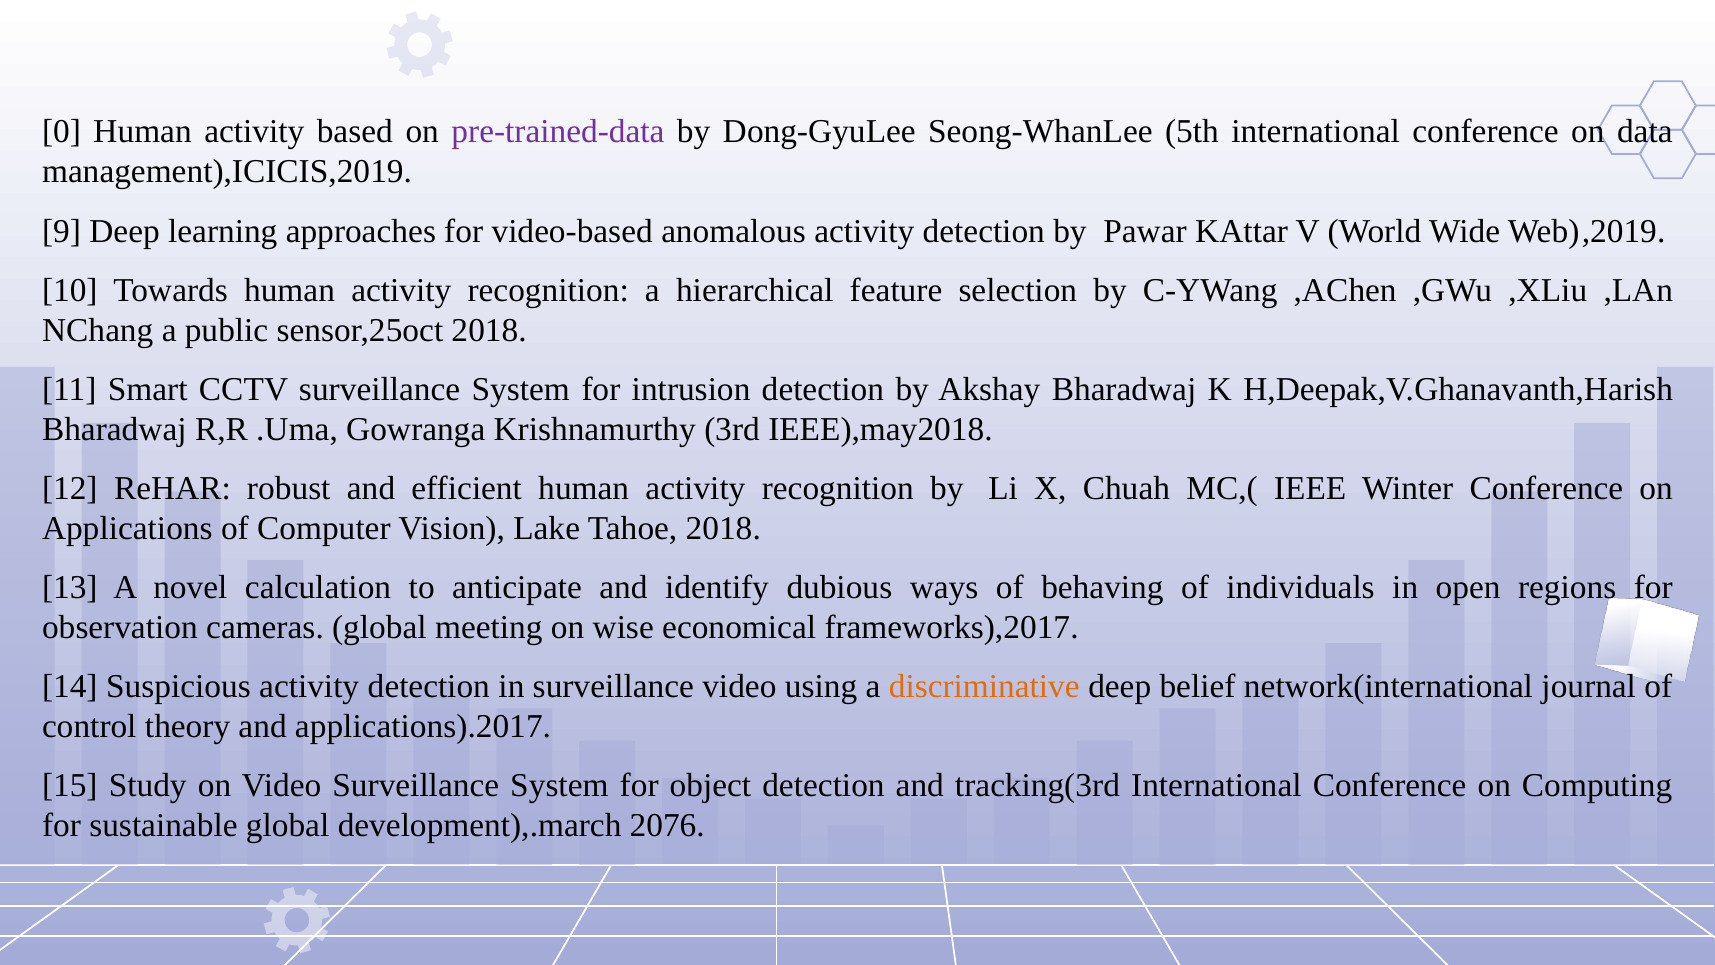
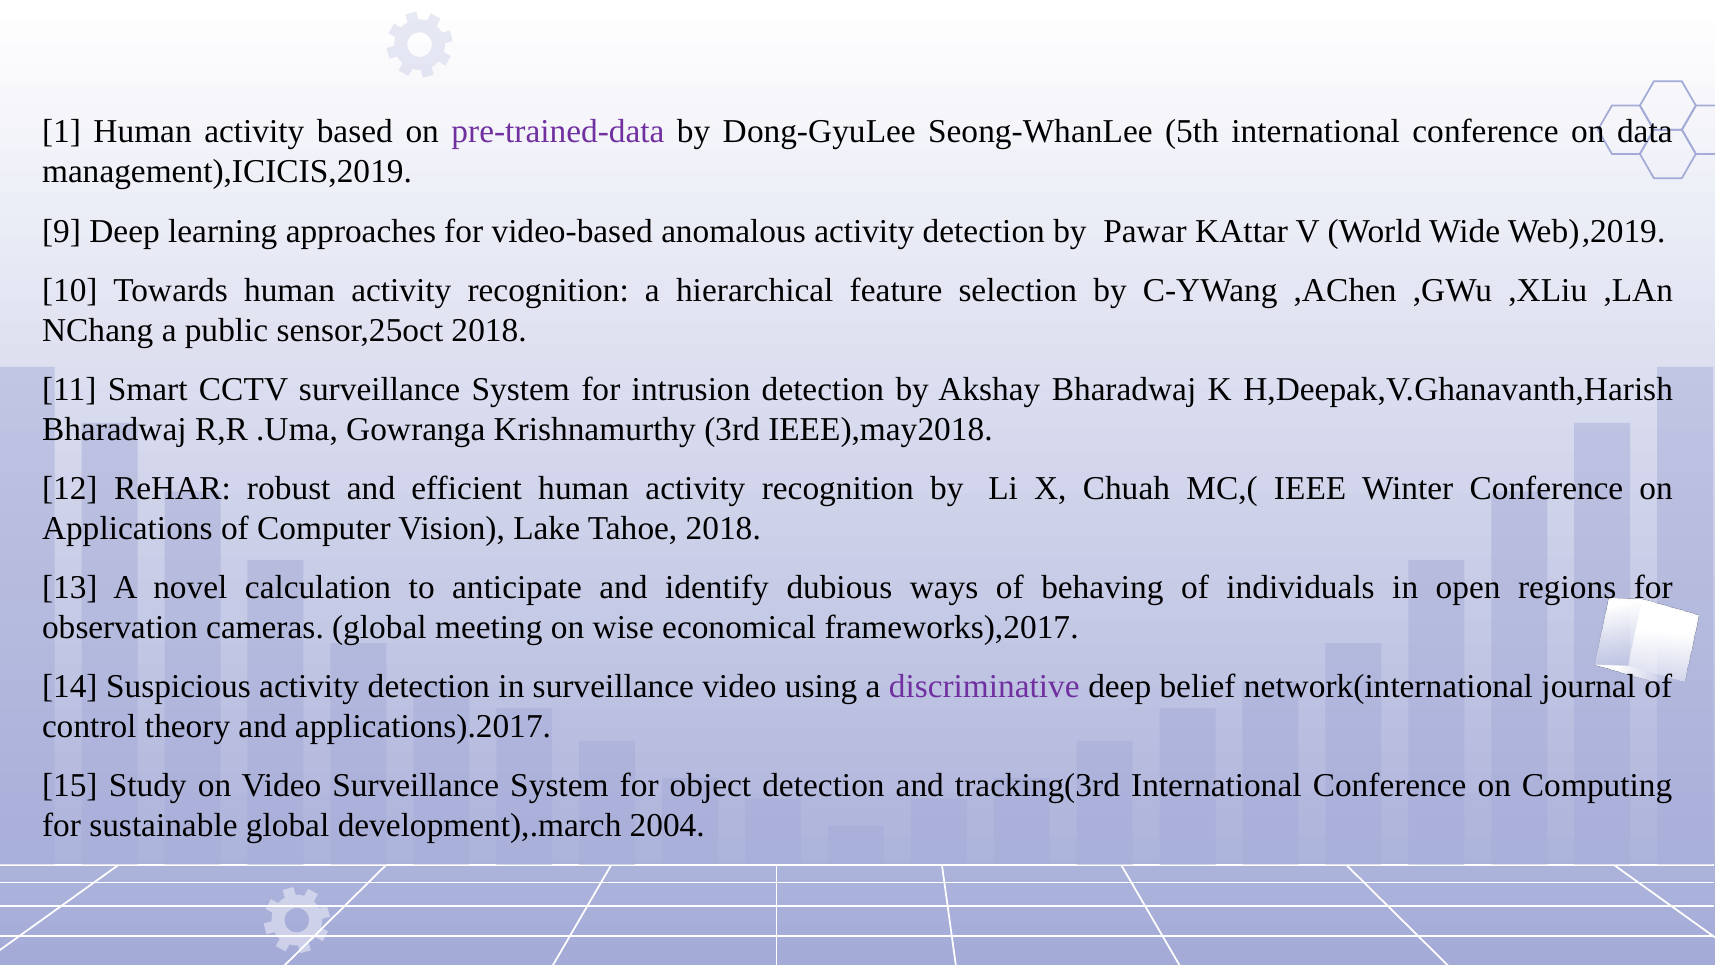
0: 0 -> 1 (62, 132)
discriminative colour: orange -> purple (984, 687)
2076: 2076 -> 2004 (667, 826)
